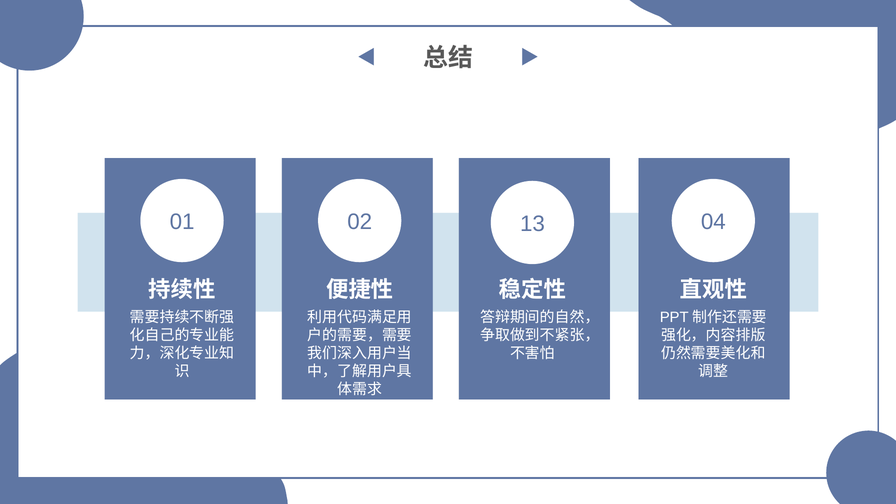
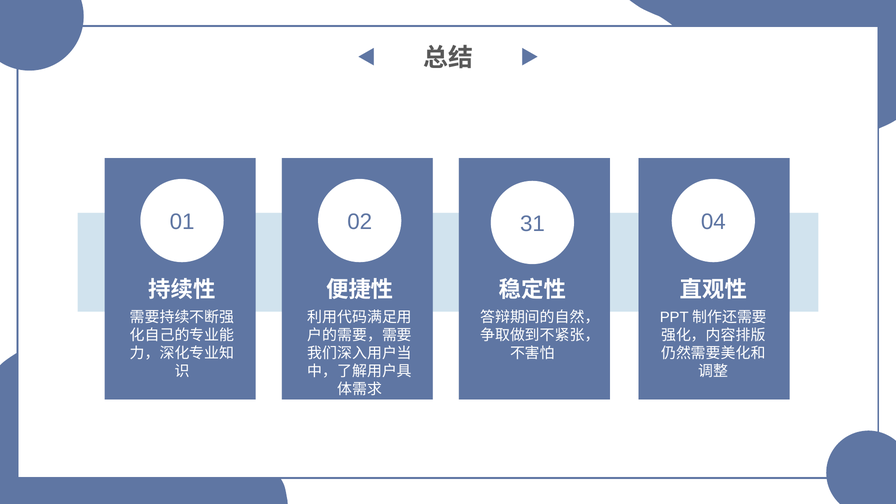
13: 13 -> 31 (532, 224)
